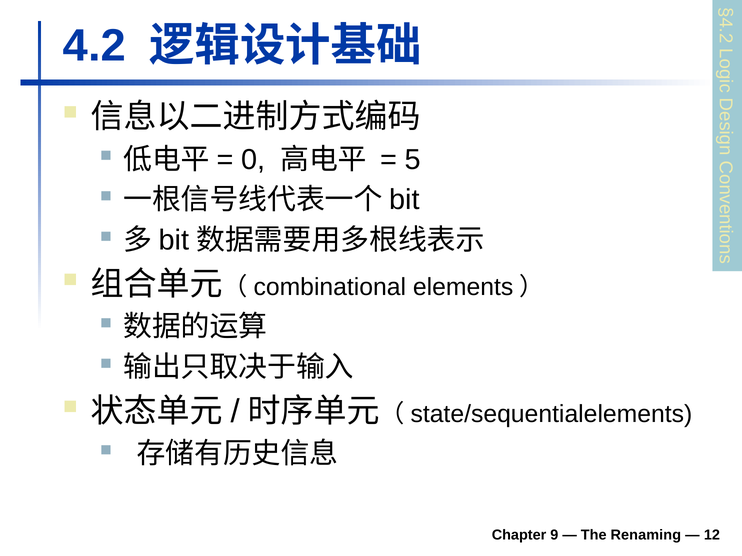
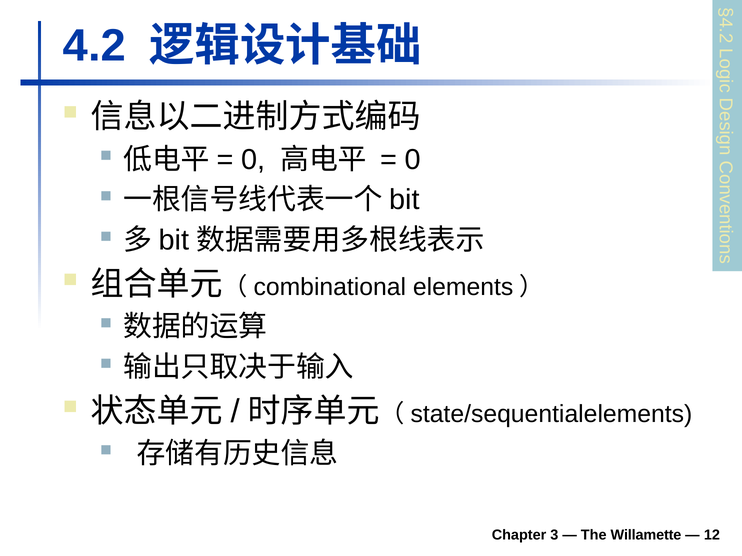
5: 5 -> 0 (413, 160)
9: 9 -> 3 (554, 536)
Renaming: Renaming -> Willamette (646, 536)
